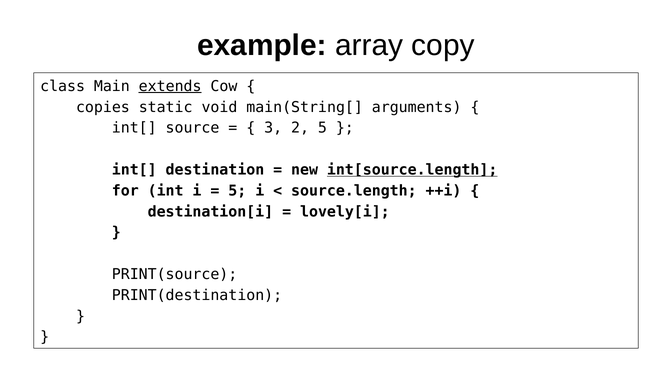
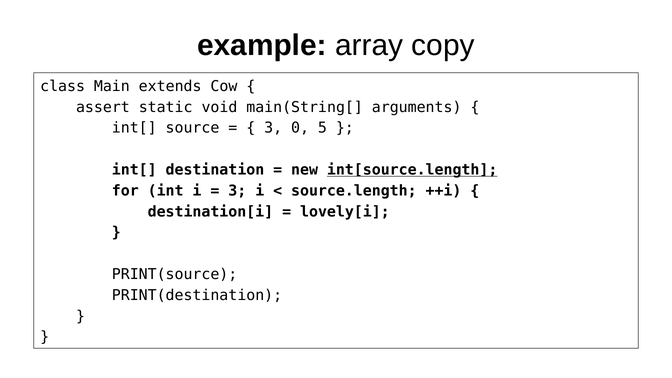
extends underline: present -> none (170, 86)
copies: copies -> assert (103, 107)
2: 2 -> 0 (300, 128)
5: 5 -> 3 (237, 191)
